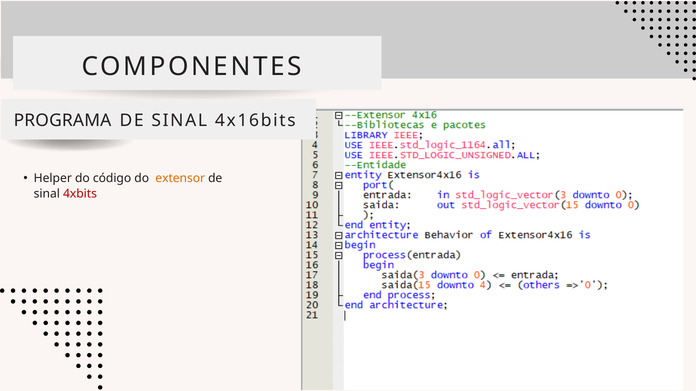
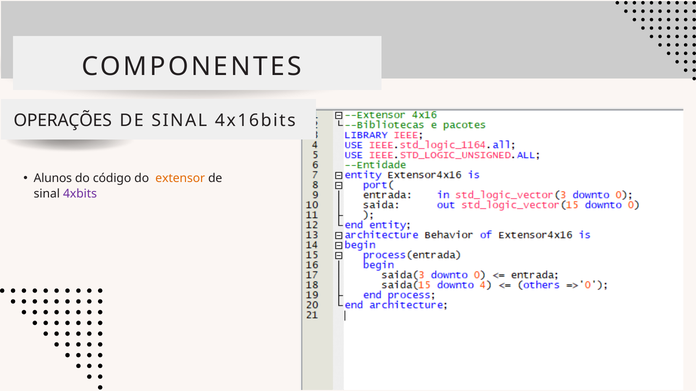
PROGRAMA: PROGRAMA -> OPERAÇÕES (63, 120)
Helper: Helper -> Alunos (53, 179)
4xbits colour: red -> purple (80, 194)
